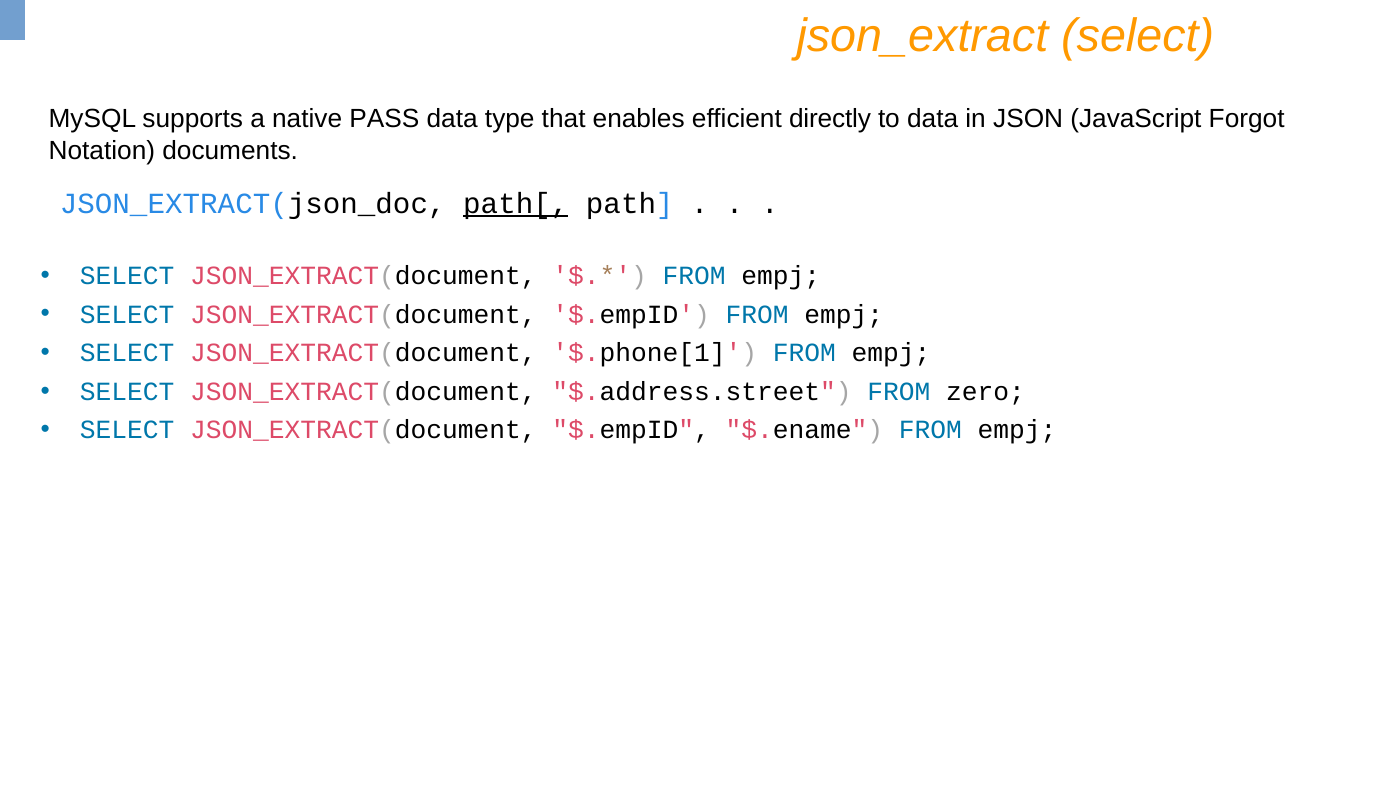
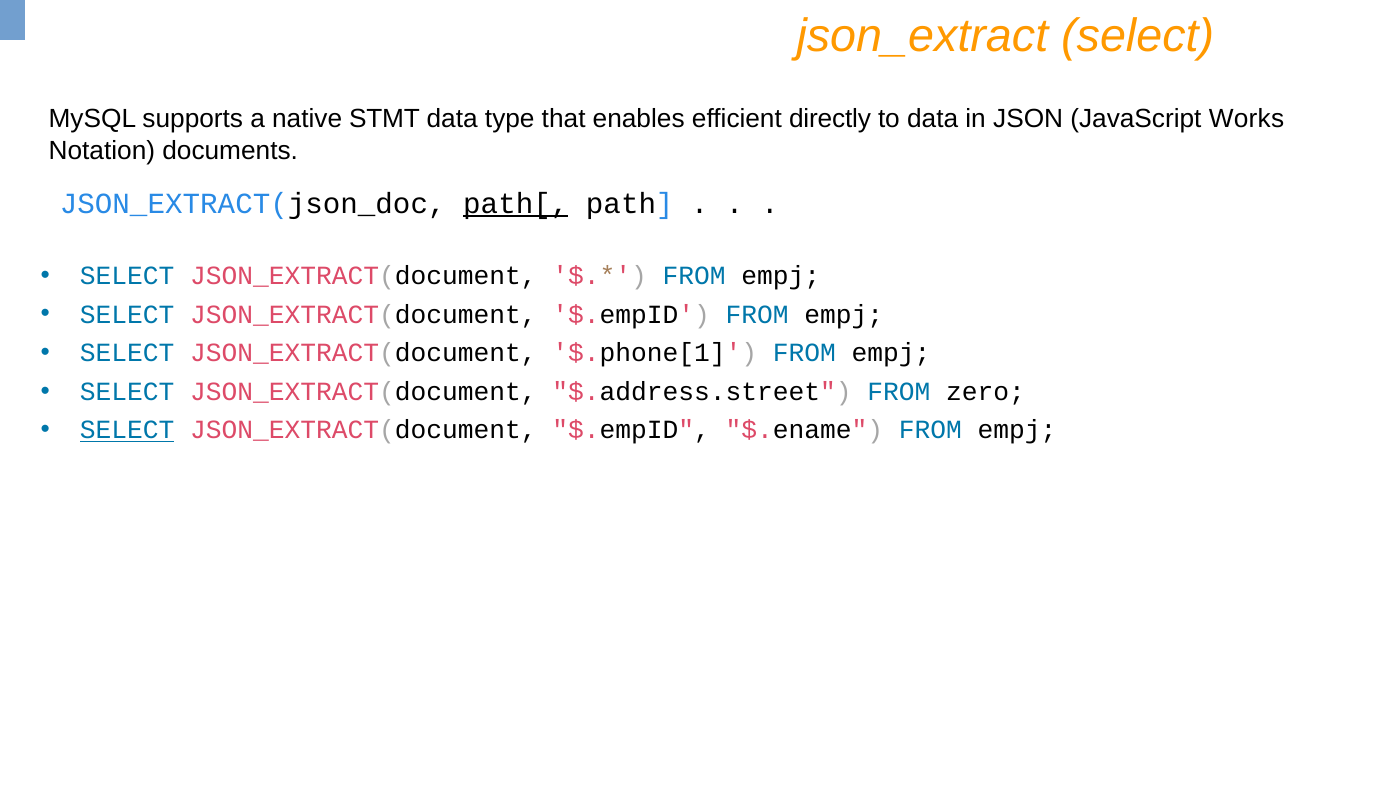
PASS: PASS -> STMT (384, 119)
Forgot: Forgot -> Works (1247, 119)
SELECT underline: none -> present (127, 430)
